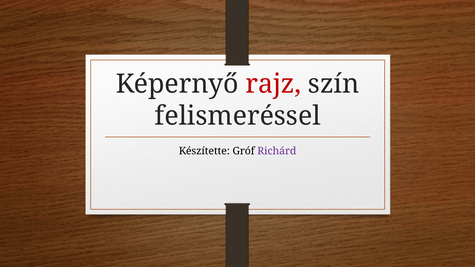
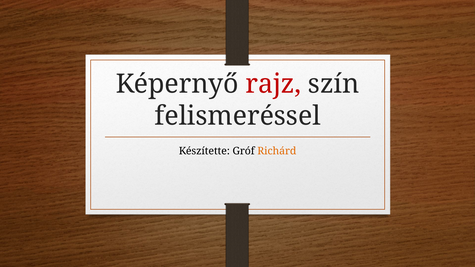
Richárd colour: purple -> orange (277, 151)
